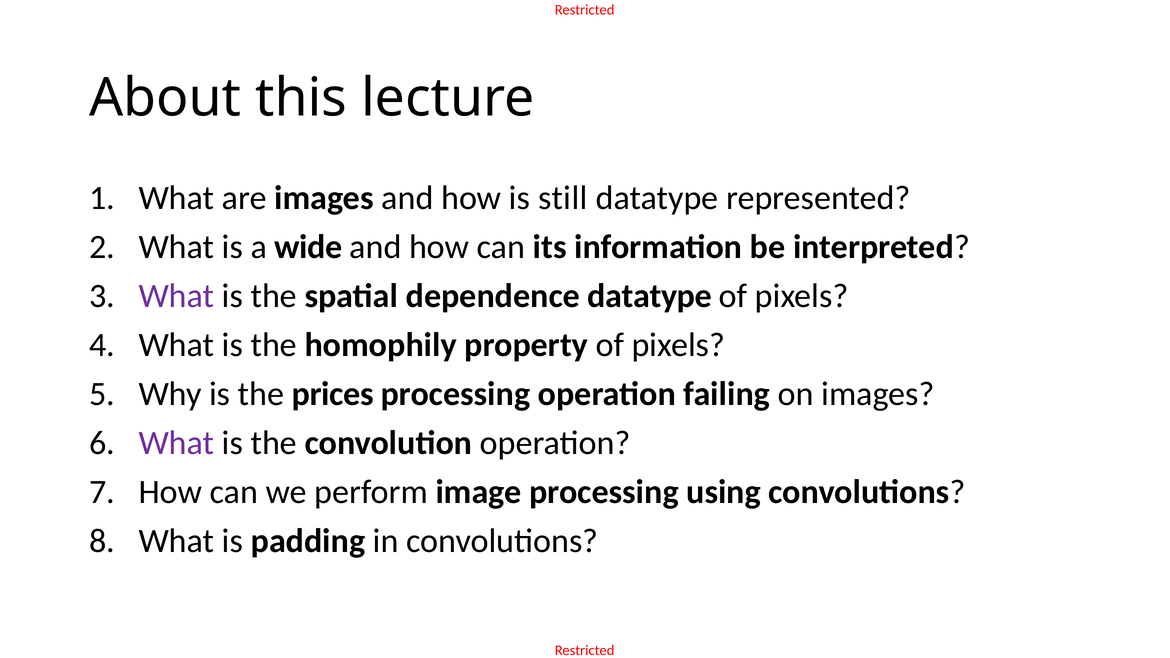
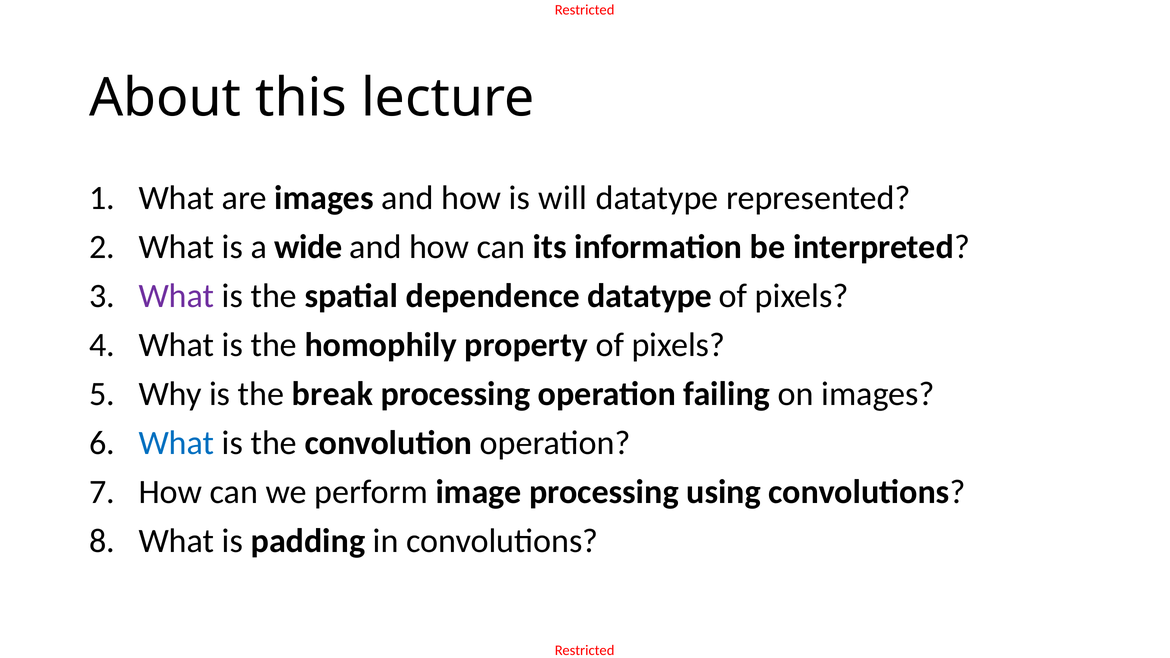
still: still -> will (563, 198)
prices: prices -> break (332, 394)
What colour: purple -> blue (176, 443)
